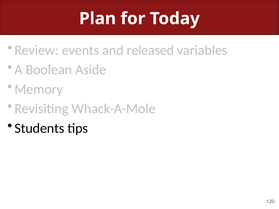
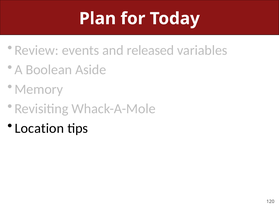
Students: Students -> Location (39, 128)
